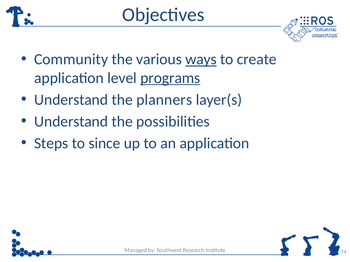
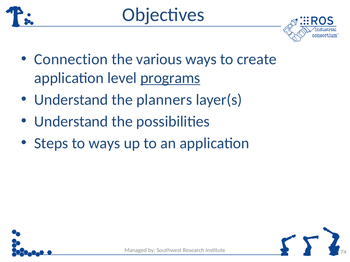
Community: Community -> Connection (71, 59)
ways underline: present -> none (201, 59)
to since: since -> ways (104, 143)
